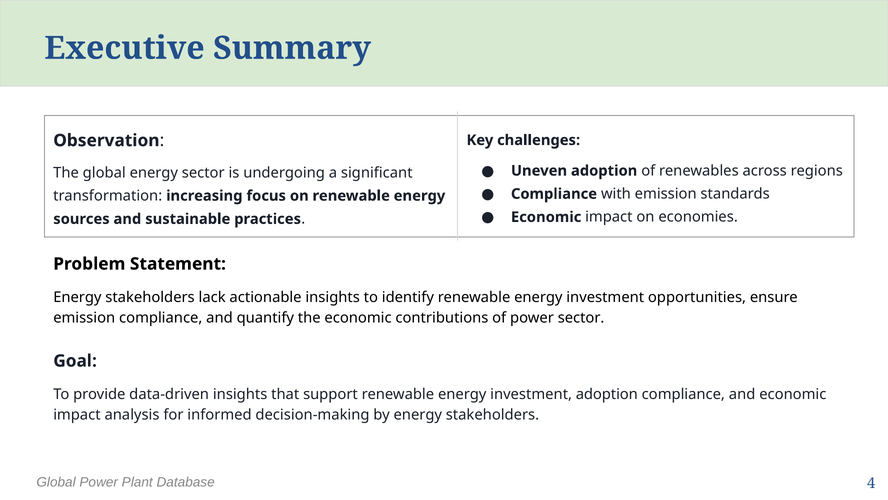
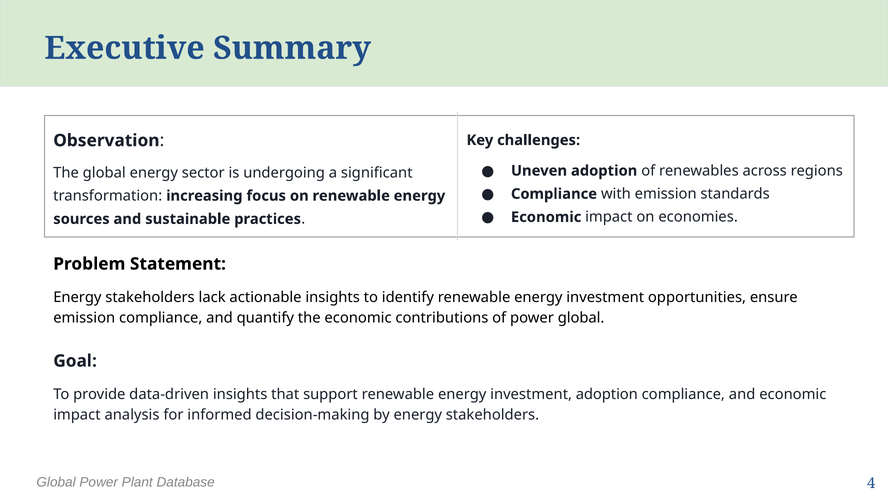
power sector: sector -> global (581, 318)
